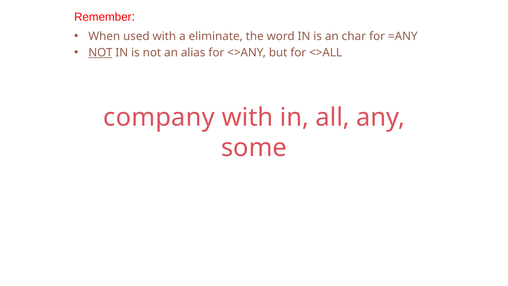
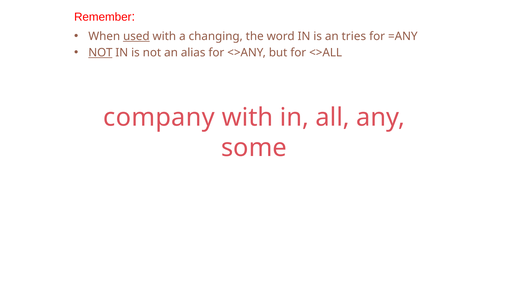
used underline: none -> present (136, 36)
eliminate: eliminate -> changing (216, 36)
char: char -> tries (354, 36)
